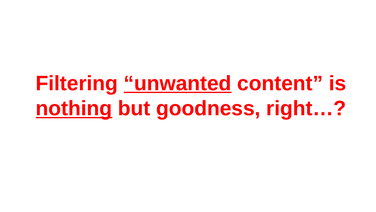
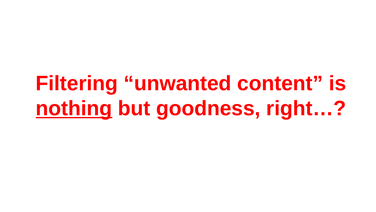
unwanted underline: present -> none (178, 83)
